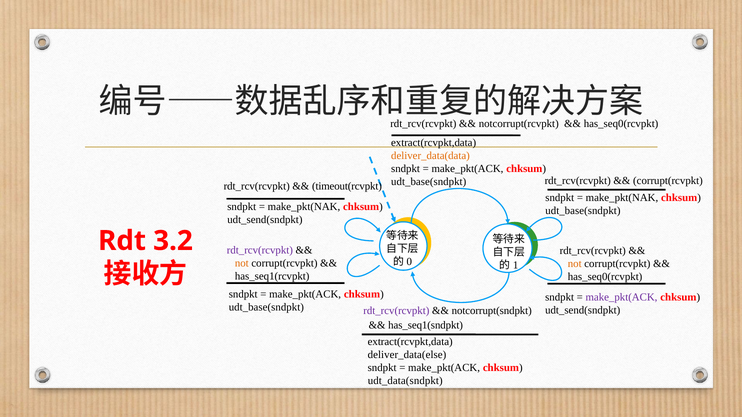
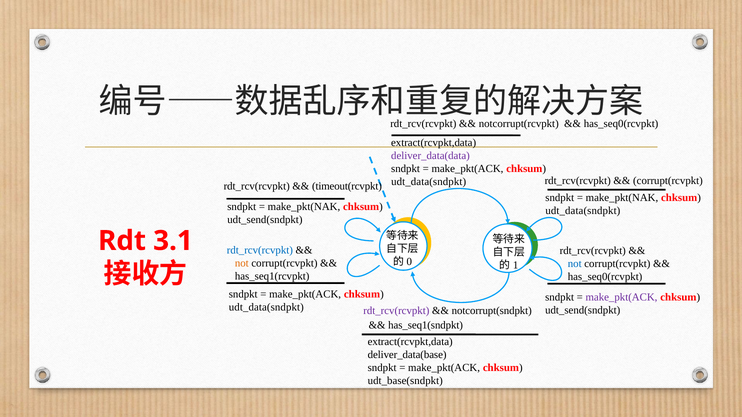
deliver_data(data colour: orange -> purple (430, 156)
udt_base(sndpkt: udt_base(sndpkt -> udt_data(sndpkt (429, 182)
udt_base(sndpkt: udt_base(sndpkt -> udt_data(sndpkt (583, 211)
3.2: 3.2 -> 3.1 (173, 241)
rdt_rcv(rcvpkt colour: purple -> blue (260, 250)
not colour: orange -> blue (575, 264)
udt_base(sndpkt: udt_base(sndpkt -> udt_data(sndpkt (266, 308)
deliver_data(else: deliver_data(else -> deliver_data(base (407, 355)
udt_data(sndpkt: udt_data(sndpkt -> udt_base(sndpkt (405, 381)
